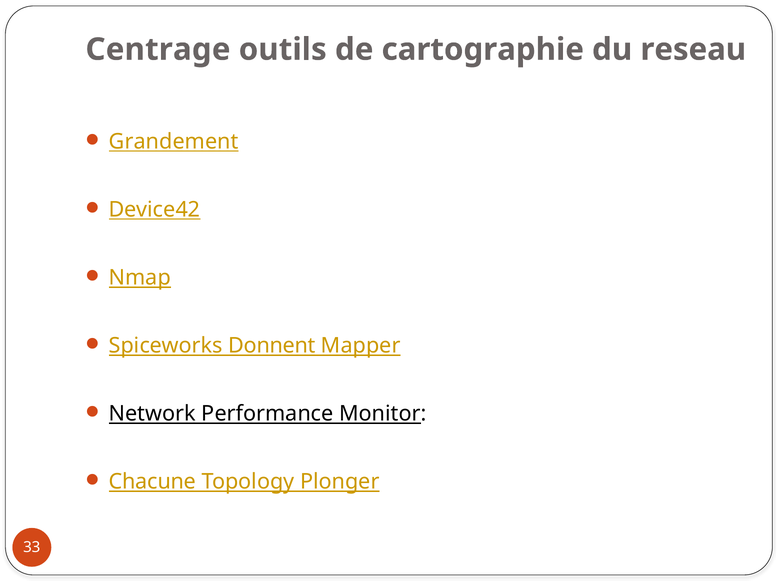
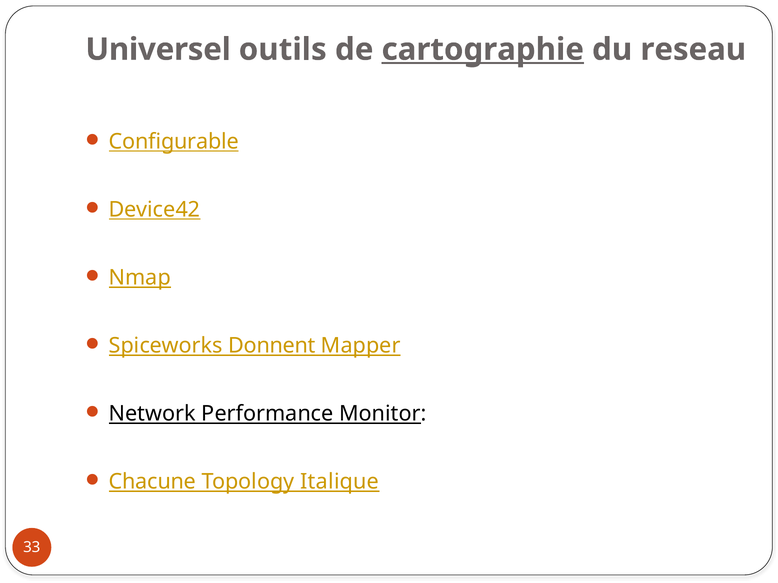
Centrage: Centrage -> Universel (158, 50)
cartographie underline: none -> present (483, 50)
Grandement: Grandement -> Configurable (174, 142)
Plonger: Plonger -> Italique (340, 482)
